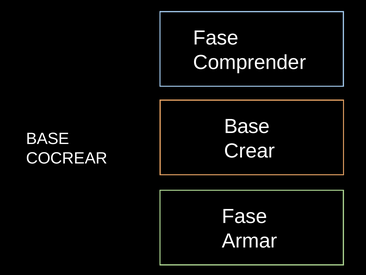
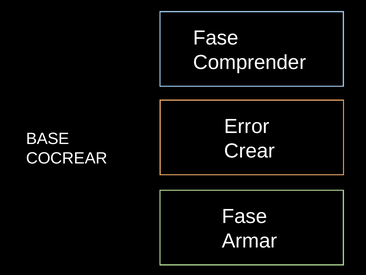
Base: Base -> Error (247, 126)
